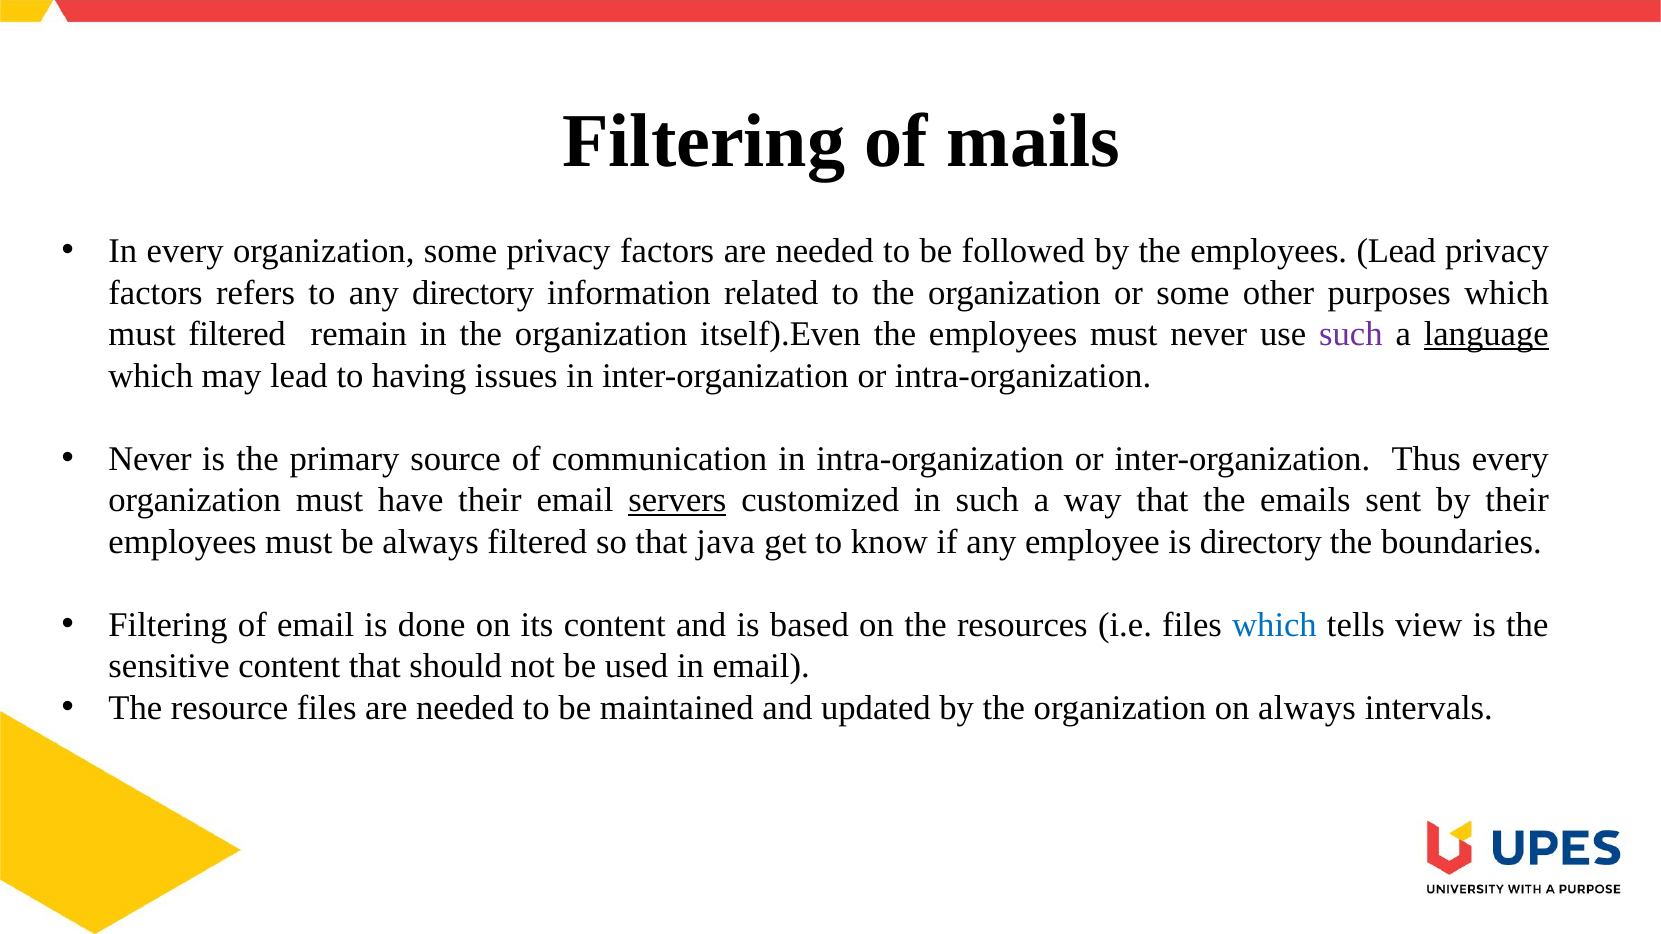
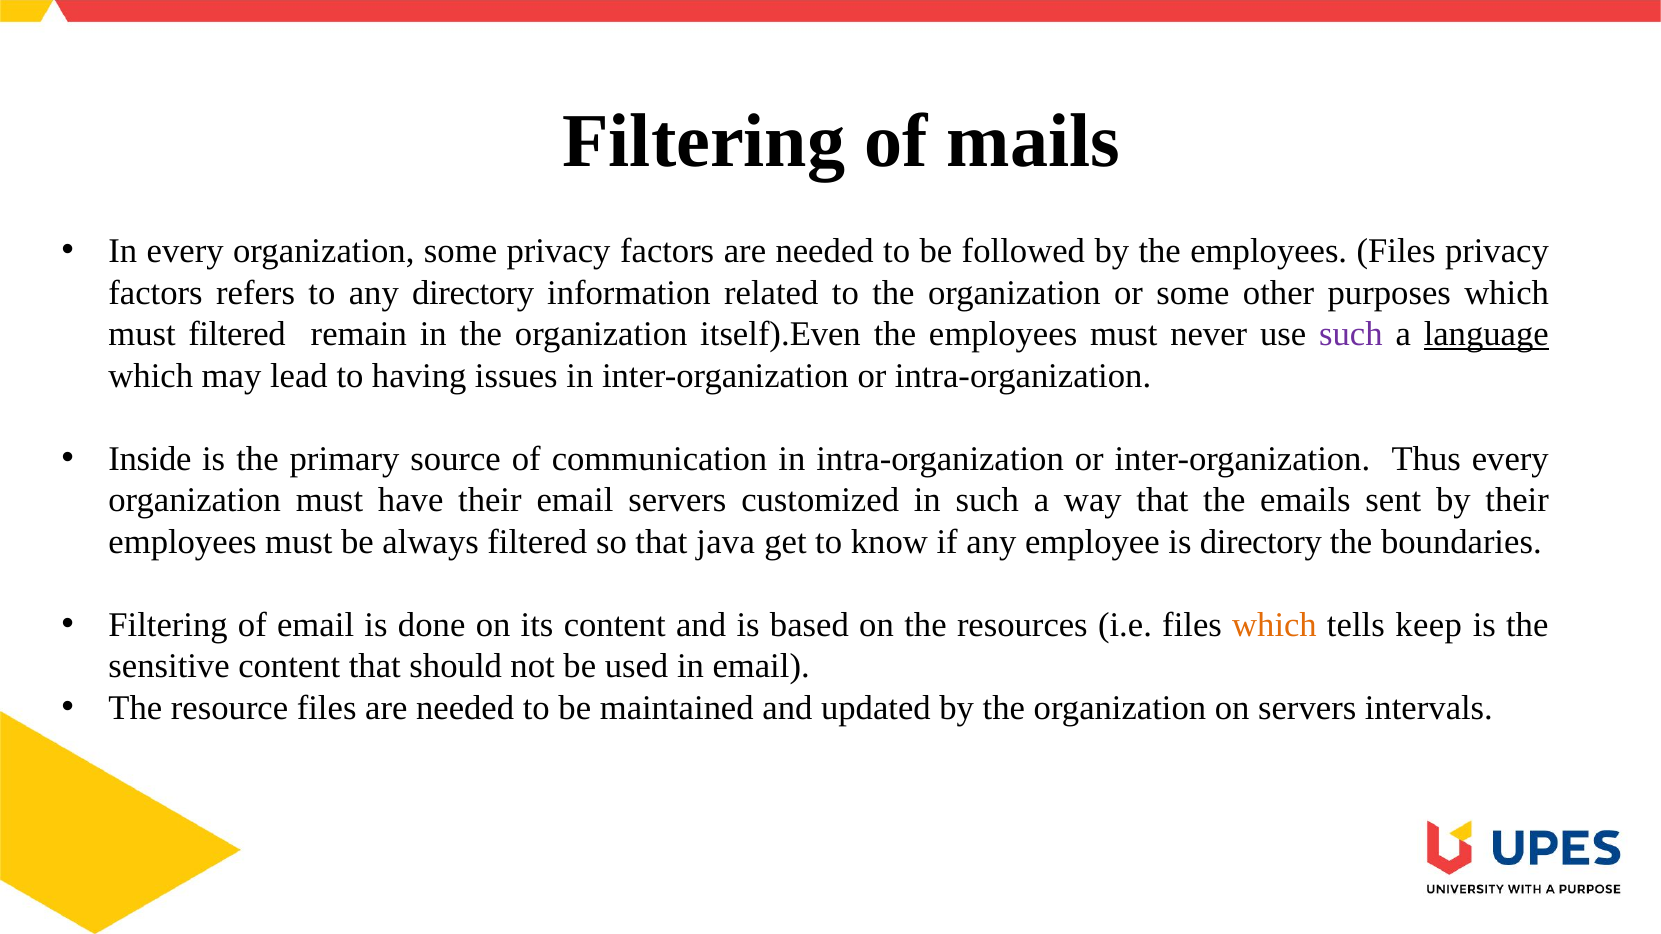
employees Lead: Lead -> Files (1396, 251)
Never: Never -> Inside (150, 459)
servers underline: present -> none (677, 501)
which colour: blue -> orange (1274, 625)
view: view -> keep (1429, 625)
on always: always -> servers (1307, 708)
